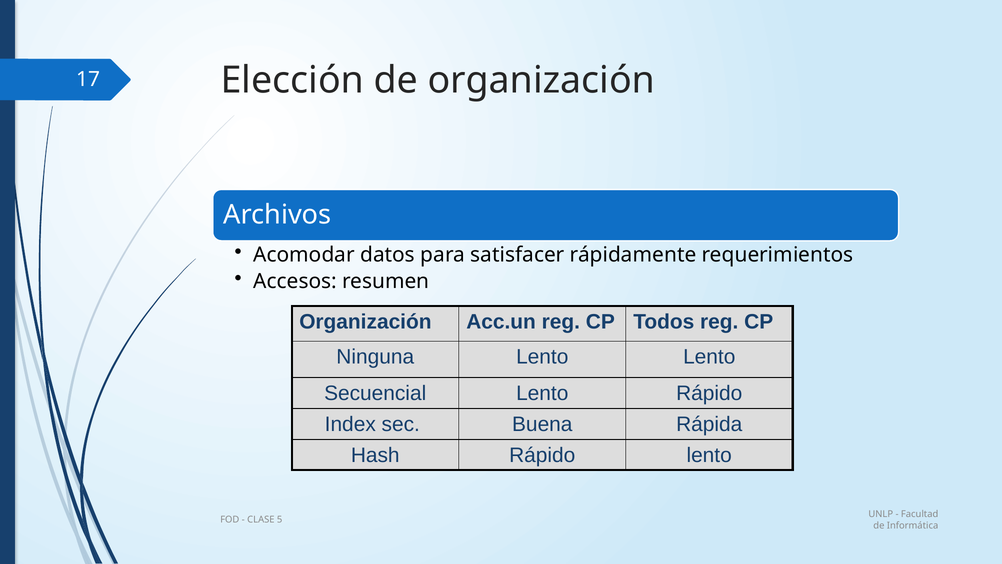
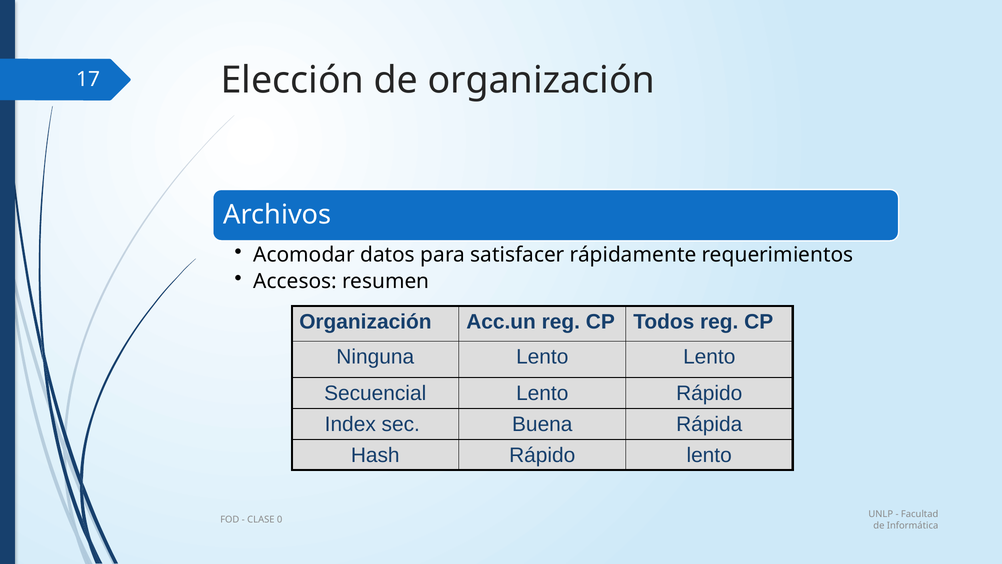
5: 5 -> 0 (280, 519)
